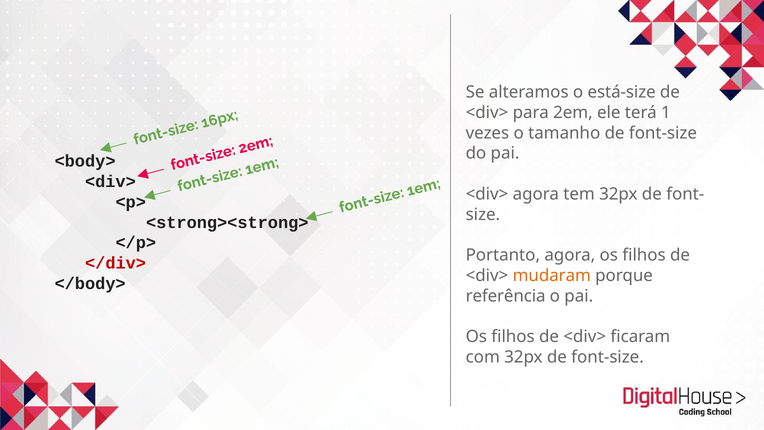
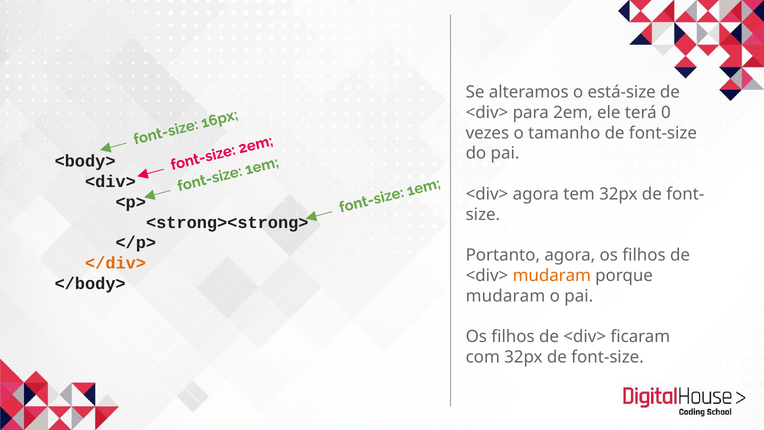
terá 1: 1 -> 0 (666, 113)
</div> colour: red -> orange (116, 263)
referência: referência -> mudaram (505, 296)
